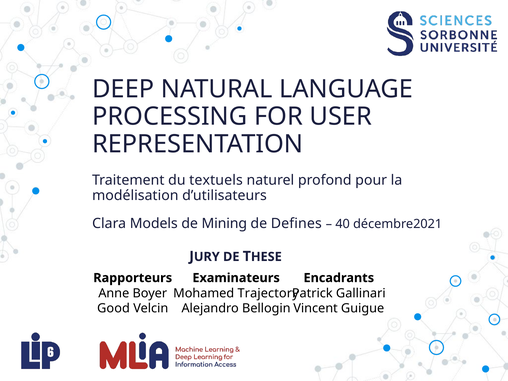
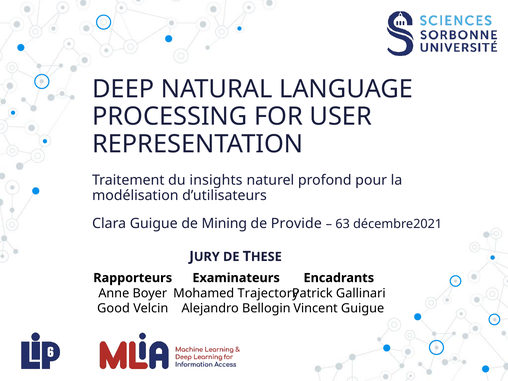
textuels: textuels -> insights (216, 180)
Clara Models: Models -> Guigue (154, 224)
Defines: Defines -> Provide (296, 224)
40: 40 -> 63 (343, 224)
